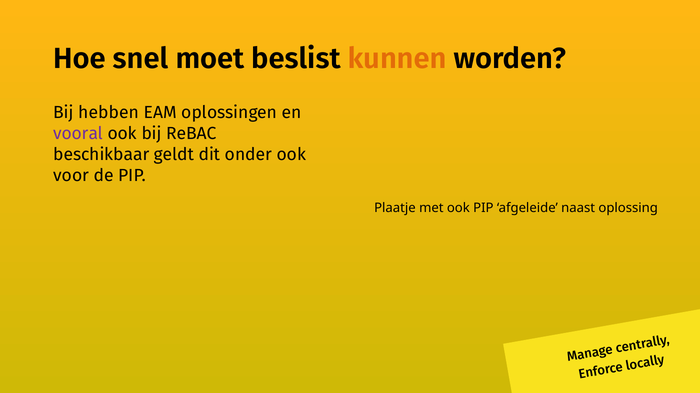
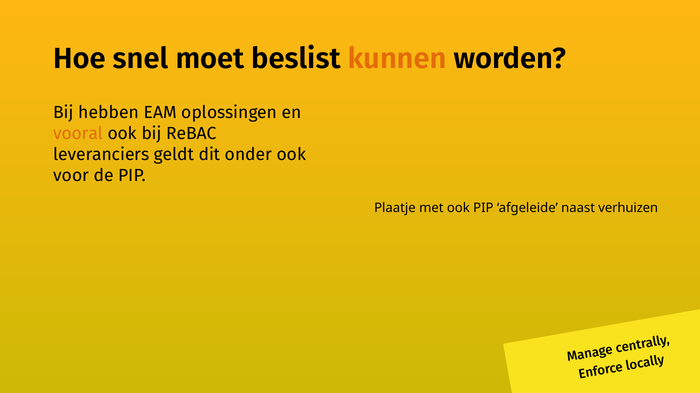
vooral colour: purple -> orange (78, 134)
beschikbaar: beschikbaar -> leveranciers (101, 155)
oplossing: oplossing -> verhuizen (628, 208)
